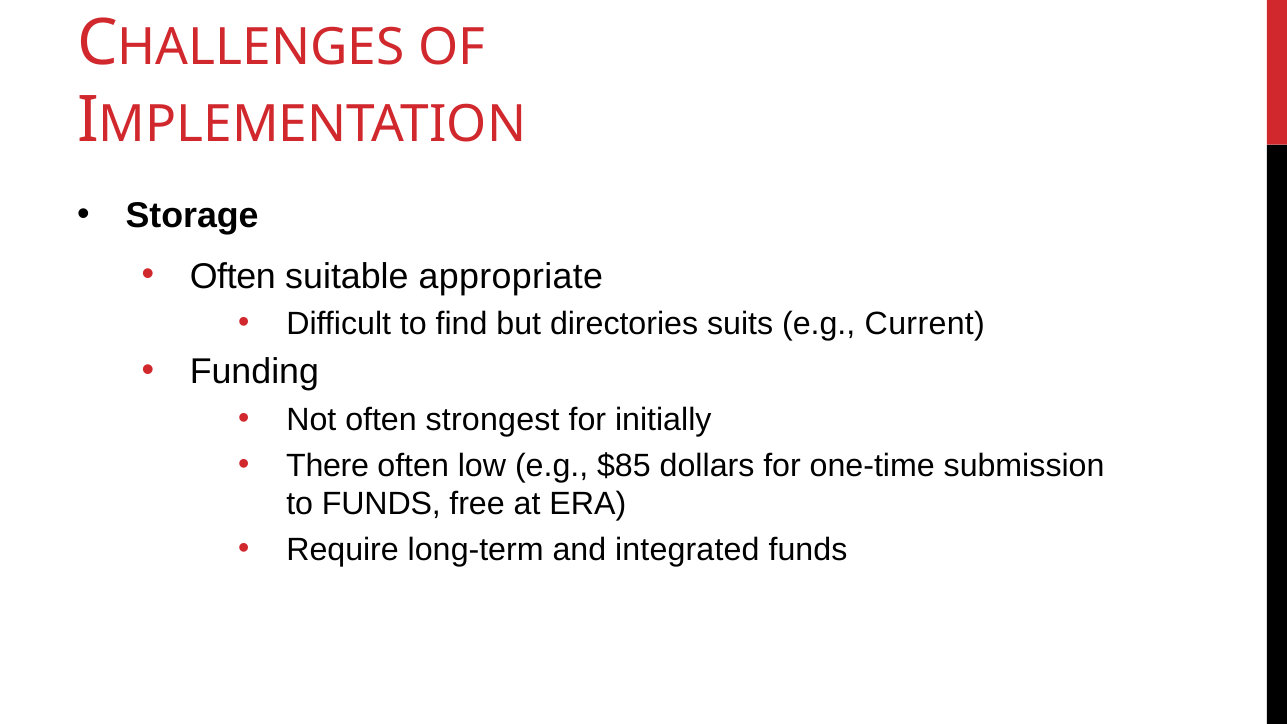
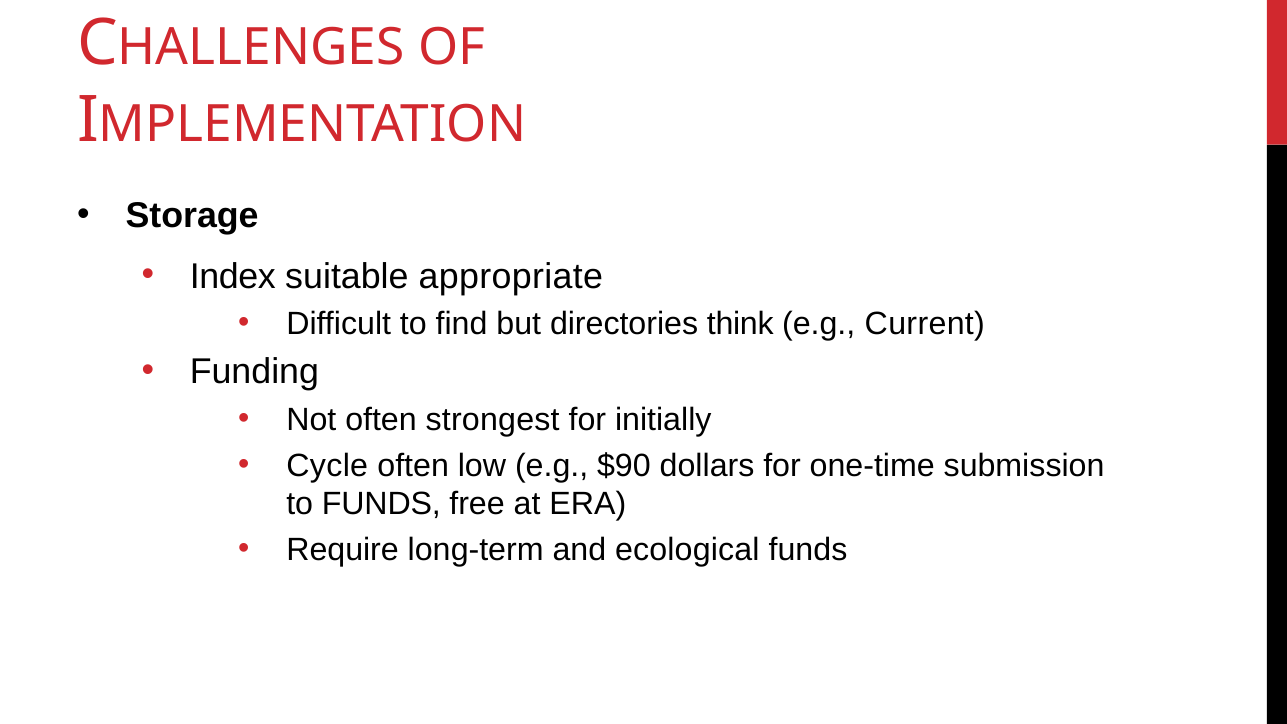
Often: Often -> Index (233, 276)
suits: suits -> think (740, 324)
There: There -> Cycle (327, 465)
$85: $85 -> $90 (624, 465)
integrated: integrated -> ecological (687, 550)
